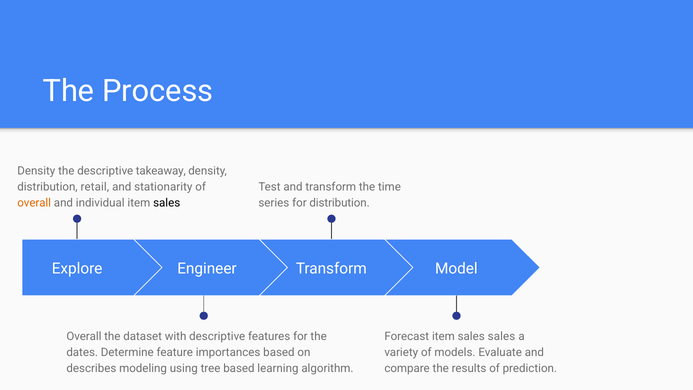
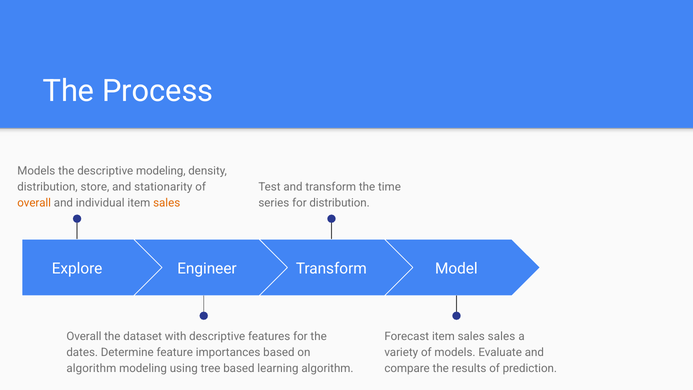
Density: Density -> Models (36, 171)
descriptive takeaway: takeaway -> modeling (161, 171)
retail: retail -> store (95, 187)
sales colour: black -> orange (167, 203)
describes: describes -> algorithm (91, 368)
